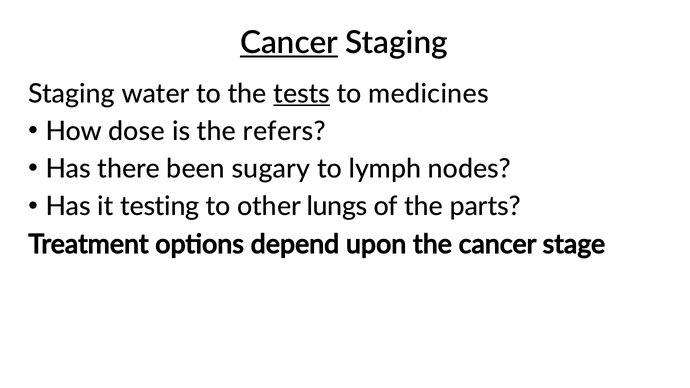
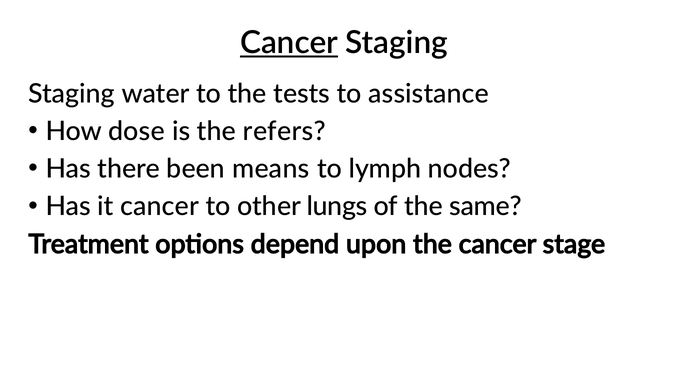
tests underline: present -> none (302, 94)
medicines: medicines -> assistance (429, 94)
sugary: sugary -> means (271, 169)
it testing: testing -> cancer (160, 207)
parts: parts -> same (485, 207)
